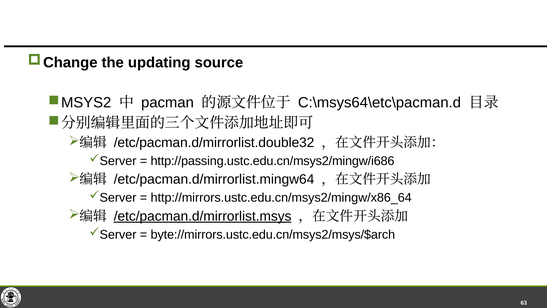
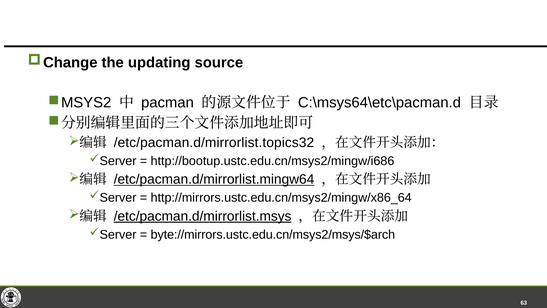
/etc/pacman.d/mirrorlist.double32: /etc/pacman.d/mirrorlist.double32 -> /etc/pacman.d/mirrorlist.topics32 (214, 143)
http://passing.ustc.edu.cn/msys2/mingw/i686: http://passing.ustc.edu.cn/msys2/mingw/i686 -> http://bootup.ustc.edu.cn/msys2/mingw/i686 (272, 161)
/etc/pacman.d/mirrorlist.mingw64 underline: none -> present (214, 179)
